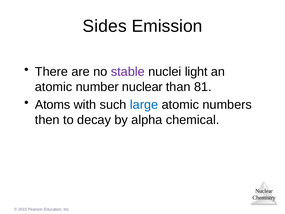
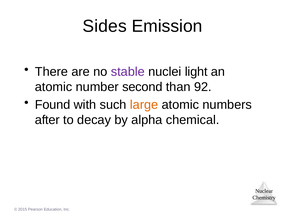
number nuclear: nuclear -> second (142, 87)
81: 81 -> 92 (203, 87)
Atoms: Atoms -> Found (53, 105)
large colour: blue -> orange (144, 105)
then: then -> after (47, 120)
